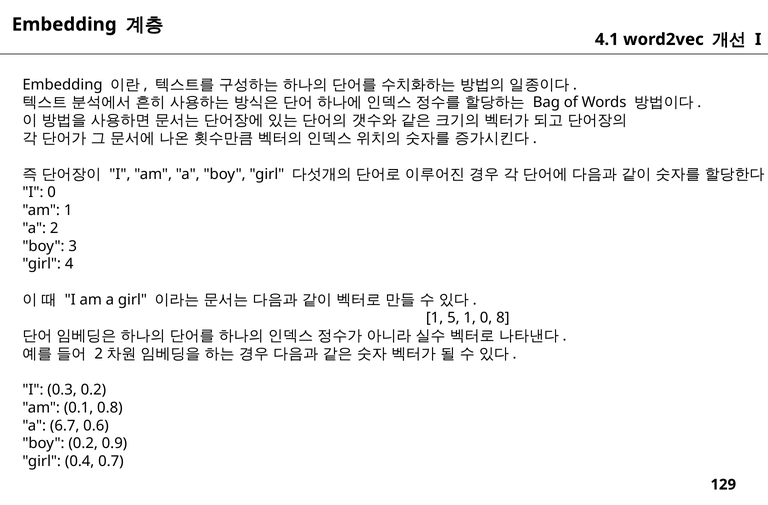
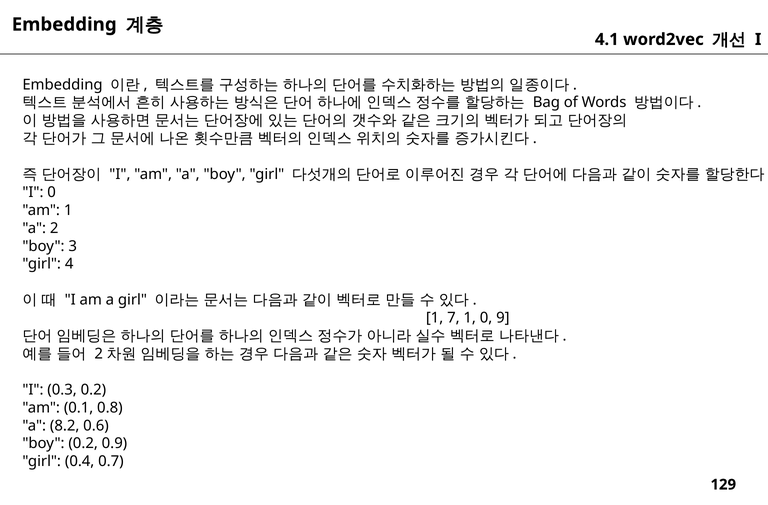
5: 5 -> 7 (453, 318)
8: 8 -> 9 (503, 318)
6.7: 6.7 -> 8.2 (65, 425)
